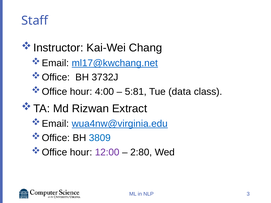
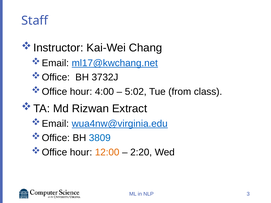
5:81: 5:81 -> 5:02 (136, 92)
data: data -> from (180, 92)
12:00 colour: purple -> orange (107, 152)
2:80: 2:80 -> 2:20 (141, 152)
